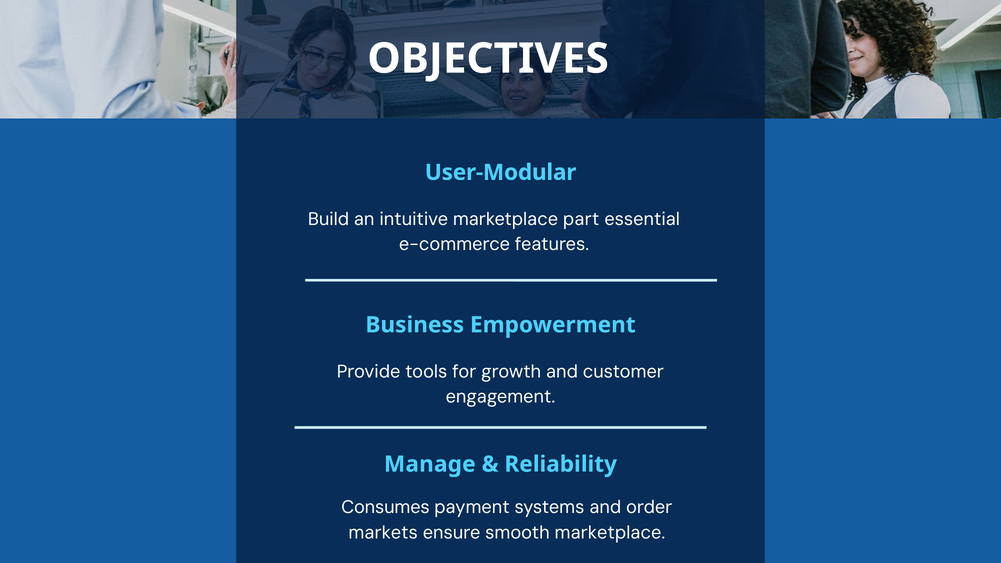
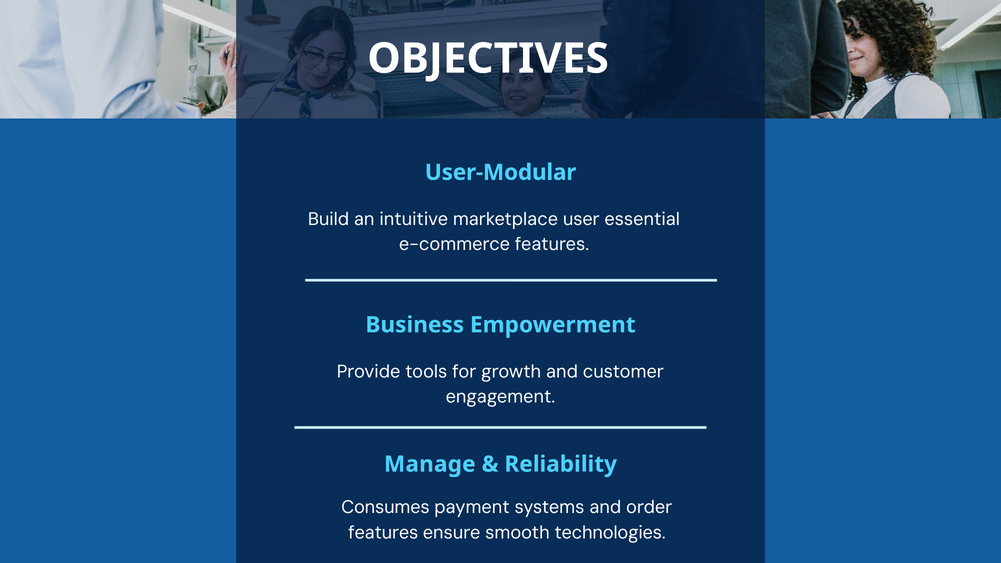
part: part -> user (581, 219)
markets: markets -> features (383, 533)
smooth marketplace: marketplace -> technologies (610, 533)
